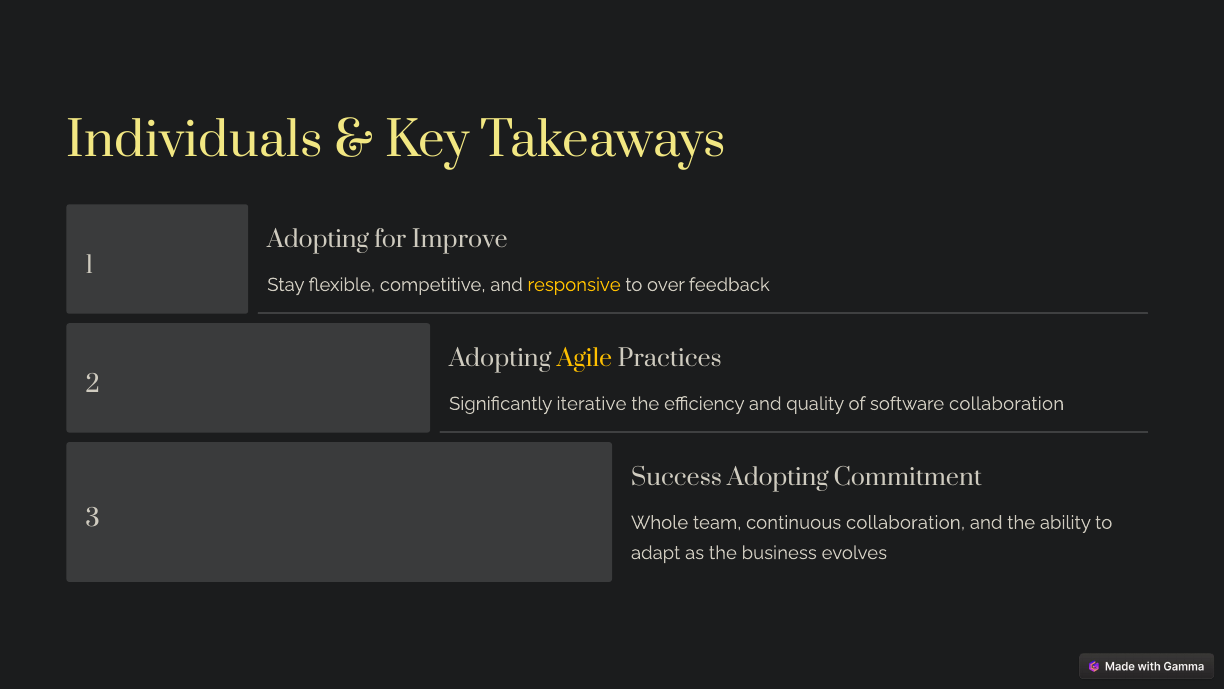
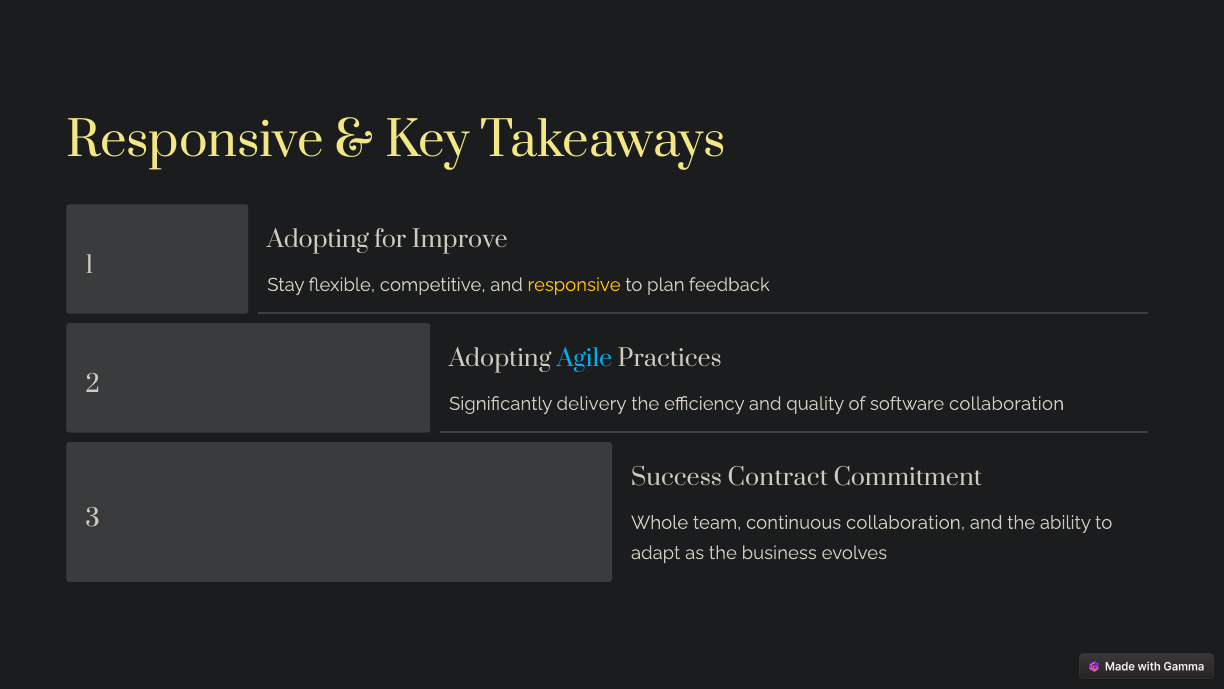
Individuals: Individuals -> Responsive (195, 141)
over: over -> plan (666, 285)
Agile colour: yellow -> light blue (584, 359)
iterative: iterative -> delivery (591, 403)
Success Adopting: Adopting -> Contract (778, 478)
